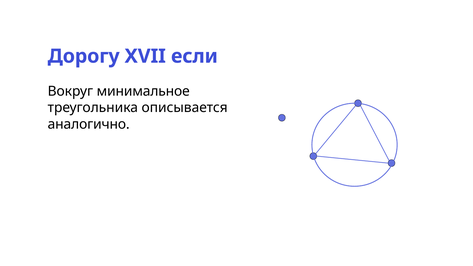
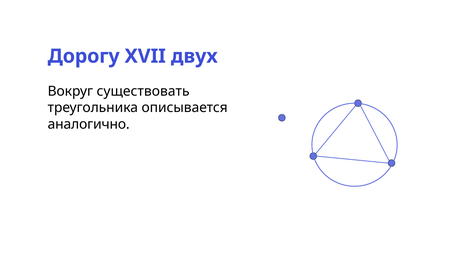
если: если -> двух (194, 56)
минимальное: минимальное -> существовать (143, 91)
